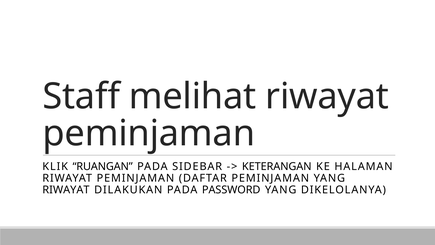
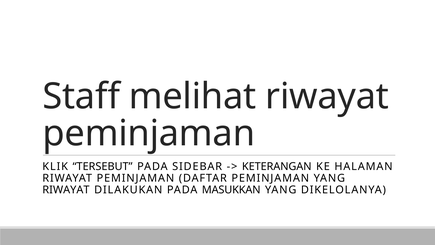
RUANGAN: RUANGAN -> TERSEBUT (103, 166)
PASSWORD: PASSWORD -> MASUKKAN (231, 190)
